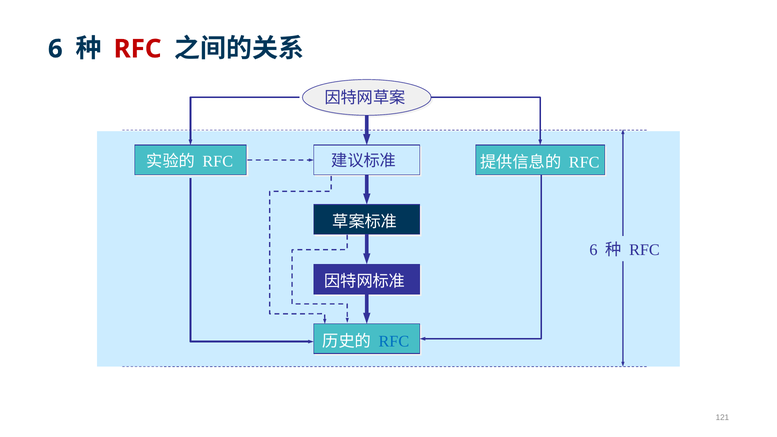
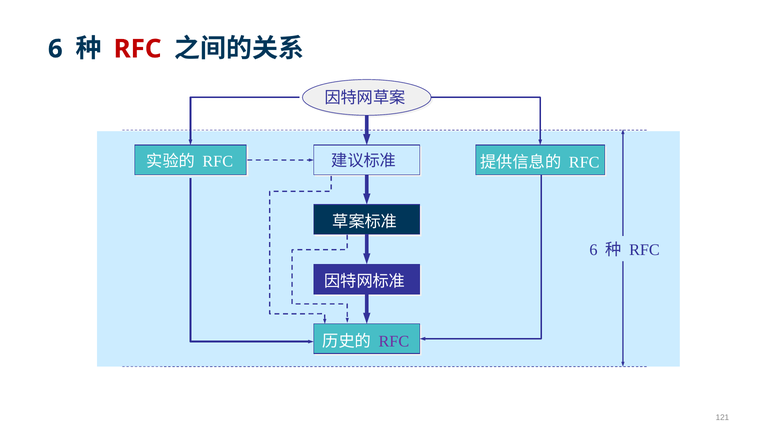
RFC colour: blue -> purple (394, 341)
